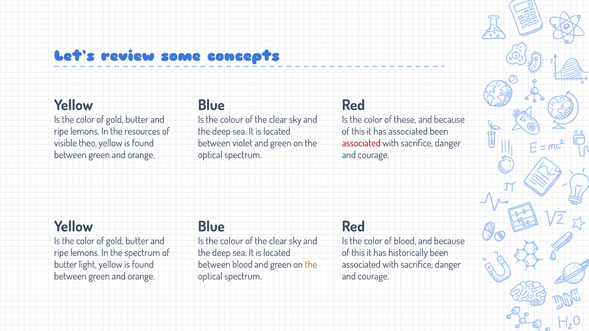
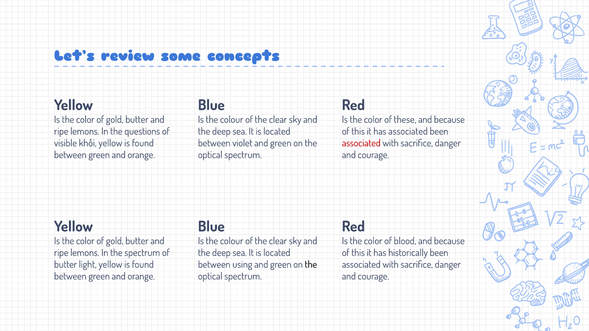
resources: resources -> questions (142, 131)
theo: theo -> khối (88, 143)
between blood: blood -> using (242, 265)
the colour: orange -> black (311, 265)
